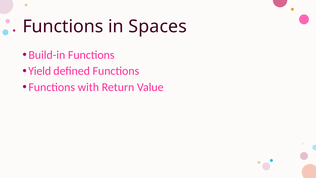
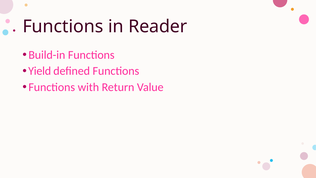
Spaces: Spaces -> Reader (158, 27)
